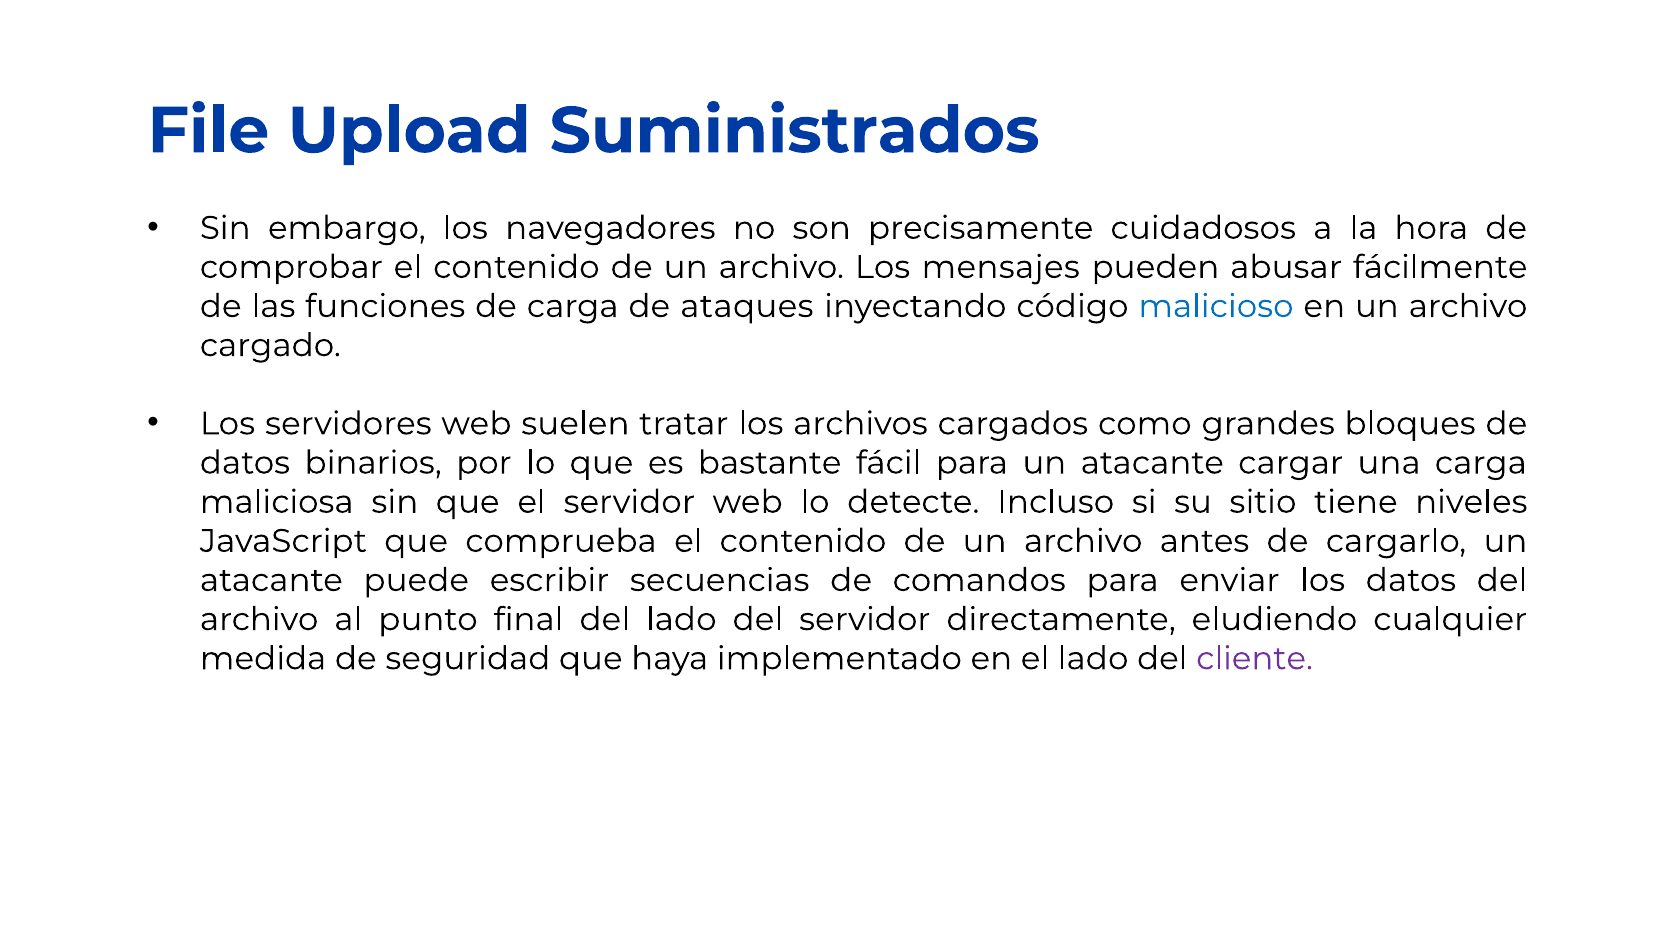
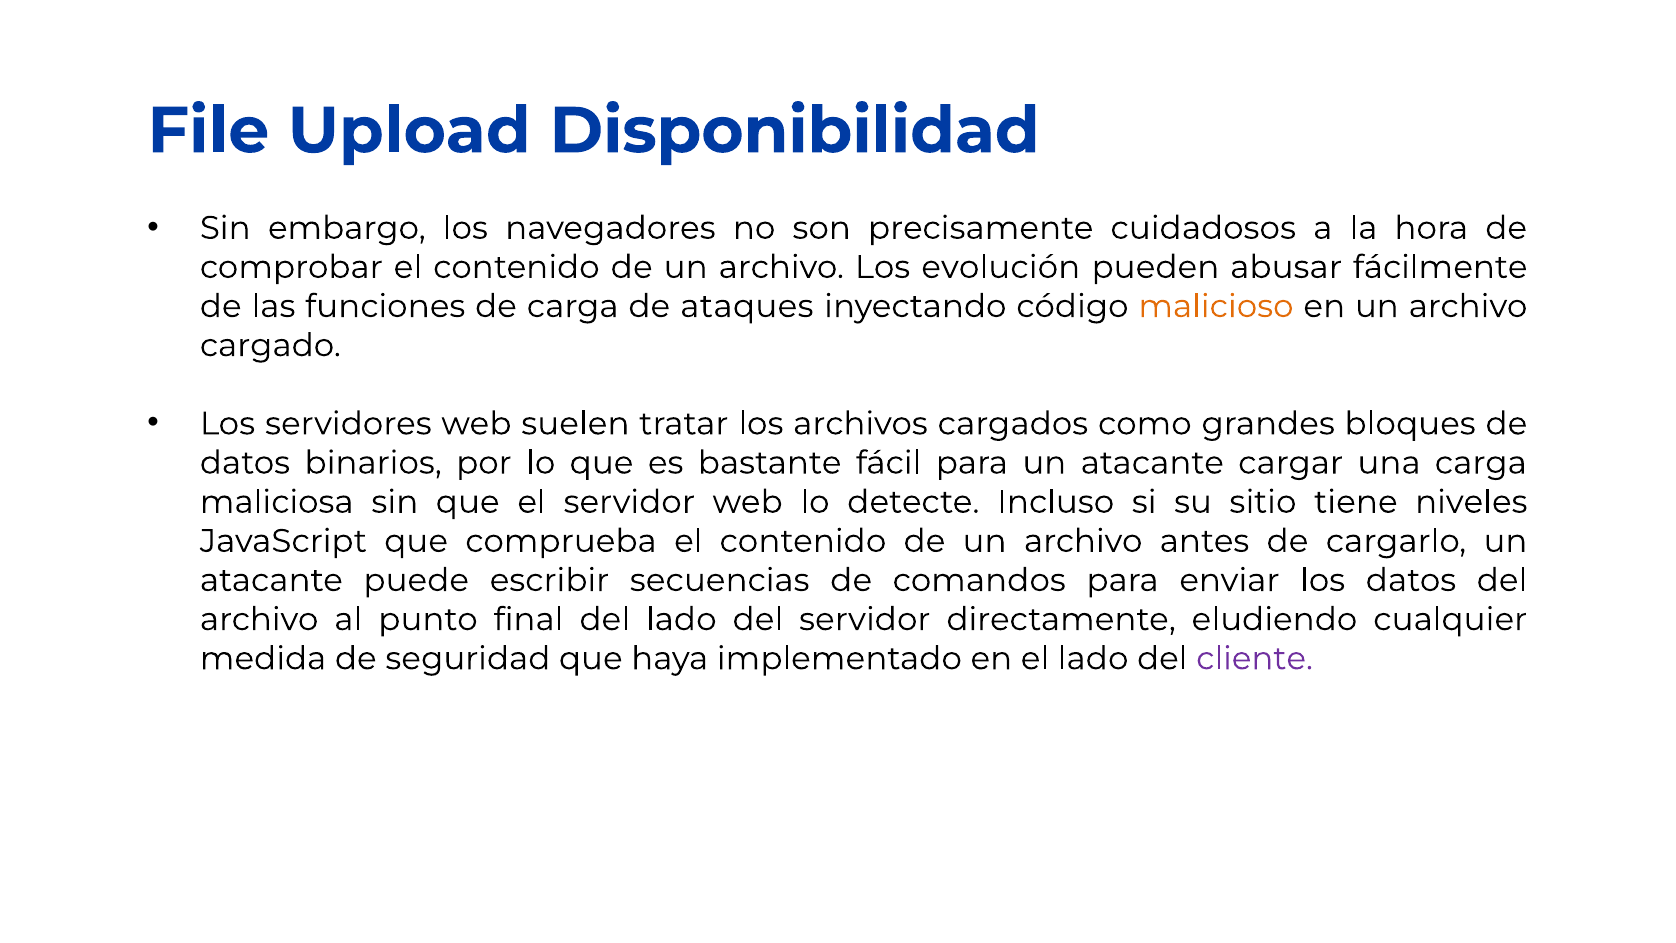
Suministrados: Suministrados -> Disponibilidad (795, 131)
mensajes: mensajes -> evolución (1001, 267)
malicioso colour: blue -> orange (1216, 306)
